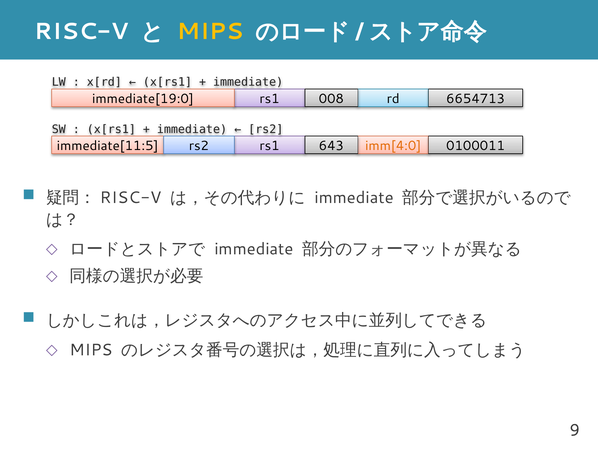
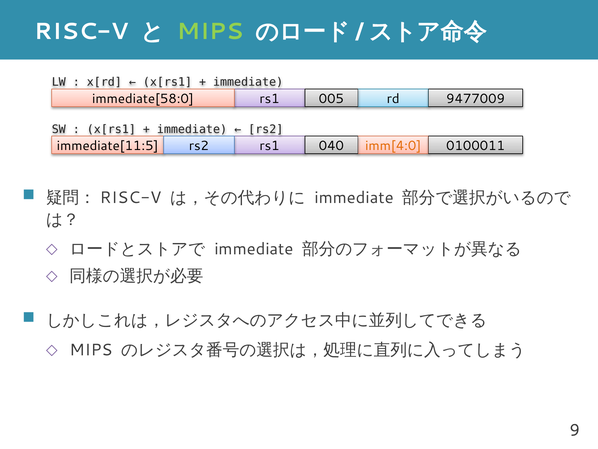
MIPS colour: yellow -> light green (210, 31)
immediate[19:0: immediate[19:0 -> immediate[58:0 (143, 99)
008: 008 -> 005 (331, 99)
6654713: 6654713 -> 9477009 (476, 99)
643: 643 -> 040 (331, 146)
